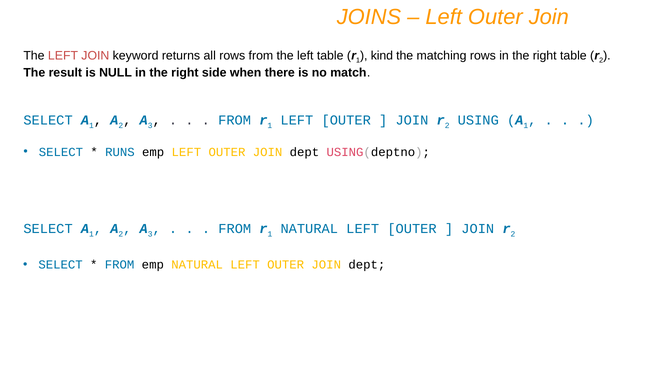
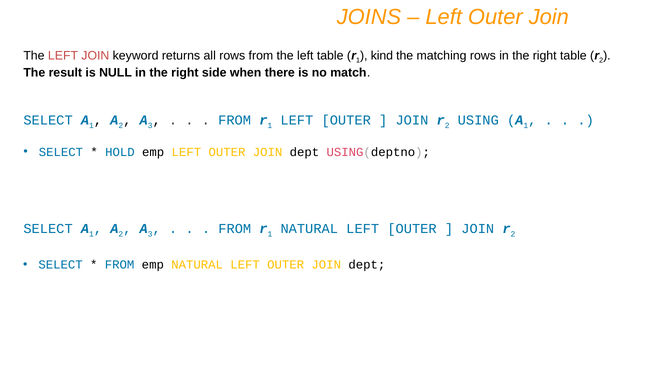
RUNS: RUNS -> HOLD (120, 152)
